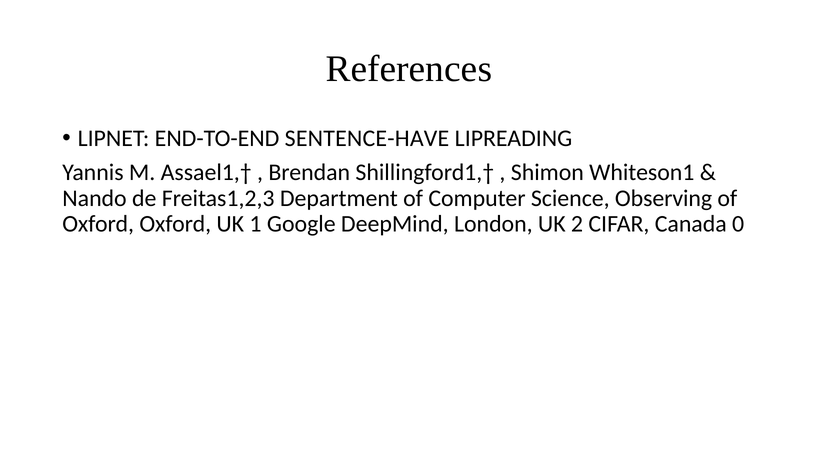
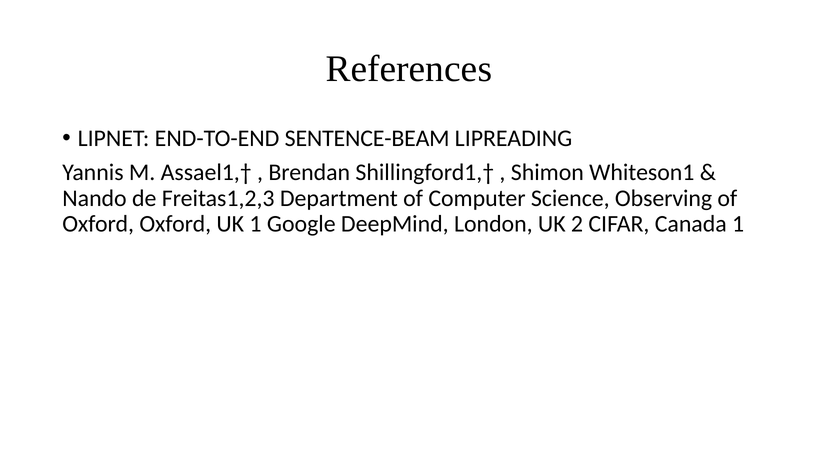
SENTENCE-HAVE: SENTENCE-HAVE -> SENTENCE-BEAM (367, 138)
Canada 0: 0 -> 1 (738, 224)
